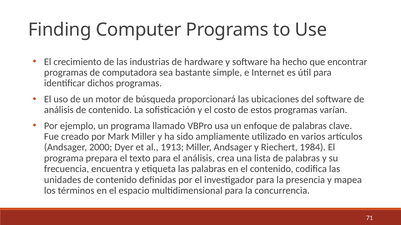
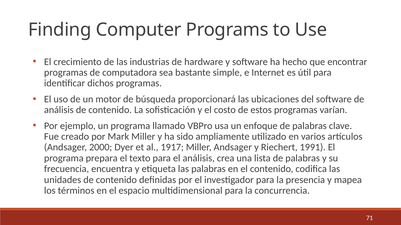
1913: 1913 -> 1917 (172, 148)
1984: 1984 -> 1991 (313, 148)
